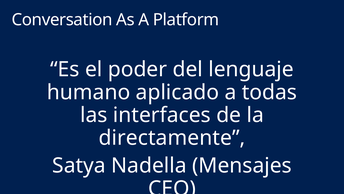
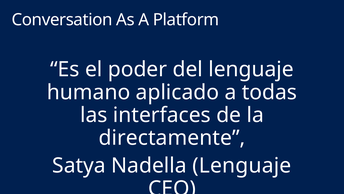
Nadella Mensajes: Mensajes -> Lenguaje (242, 165)
